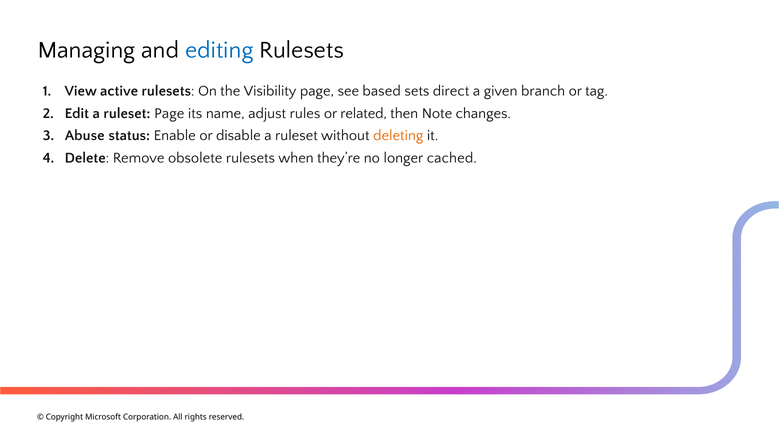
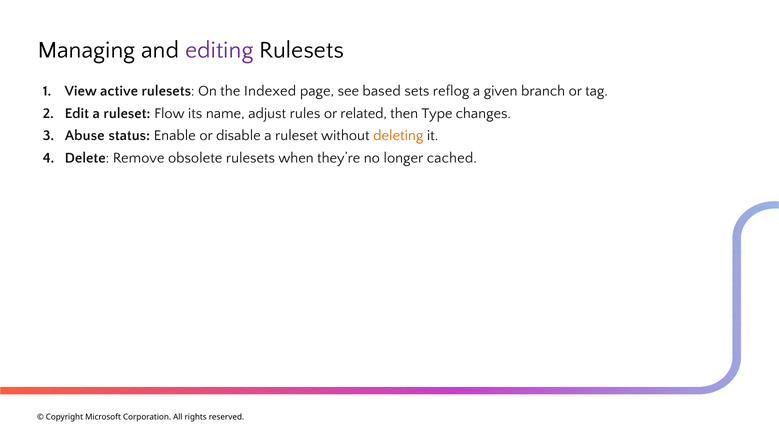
editing colour: blue -> purple (219, 50)
Visibility: Visibility -> Indexed (270, 91)
direct: direct -> reflog (451, 91)
ruleset Page: Page -> Flow (169, 113)
Note: Note -> Type (437, 113)
